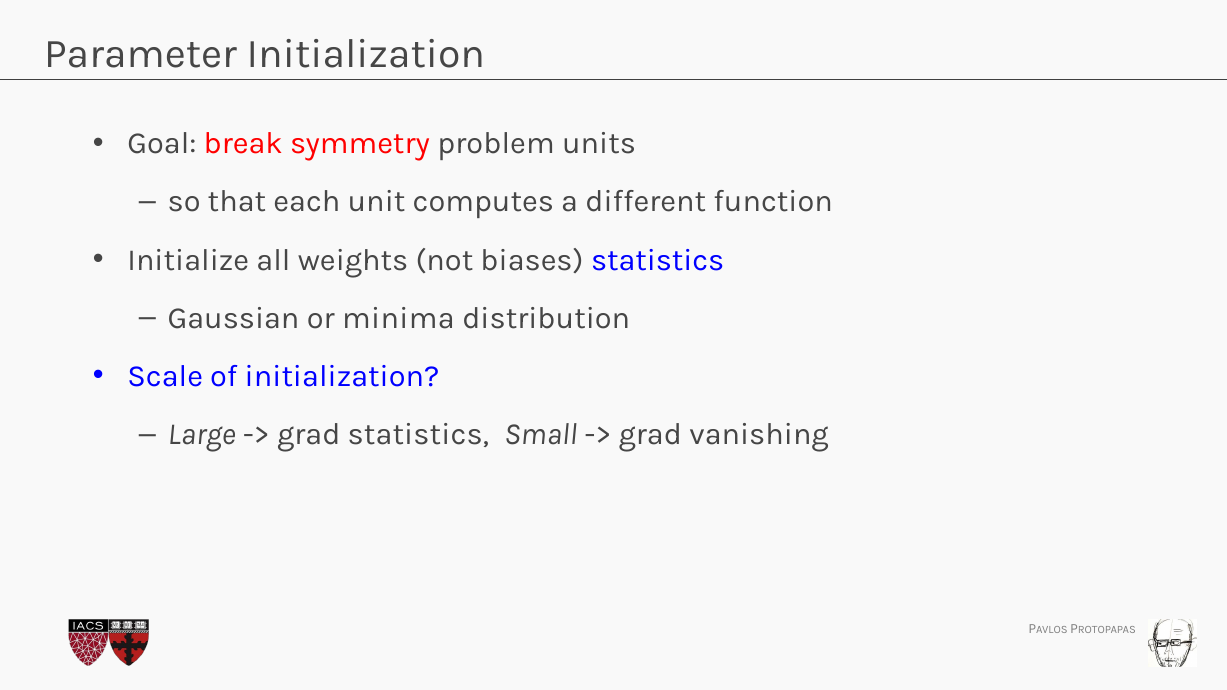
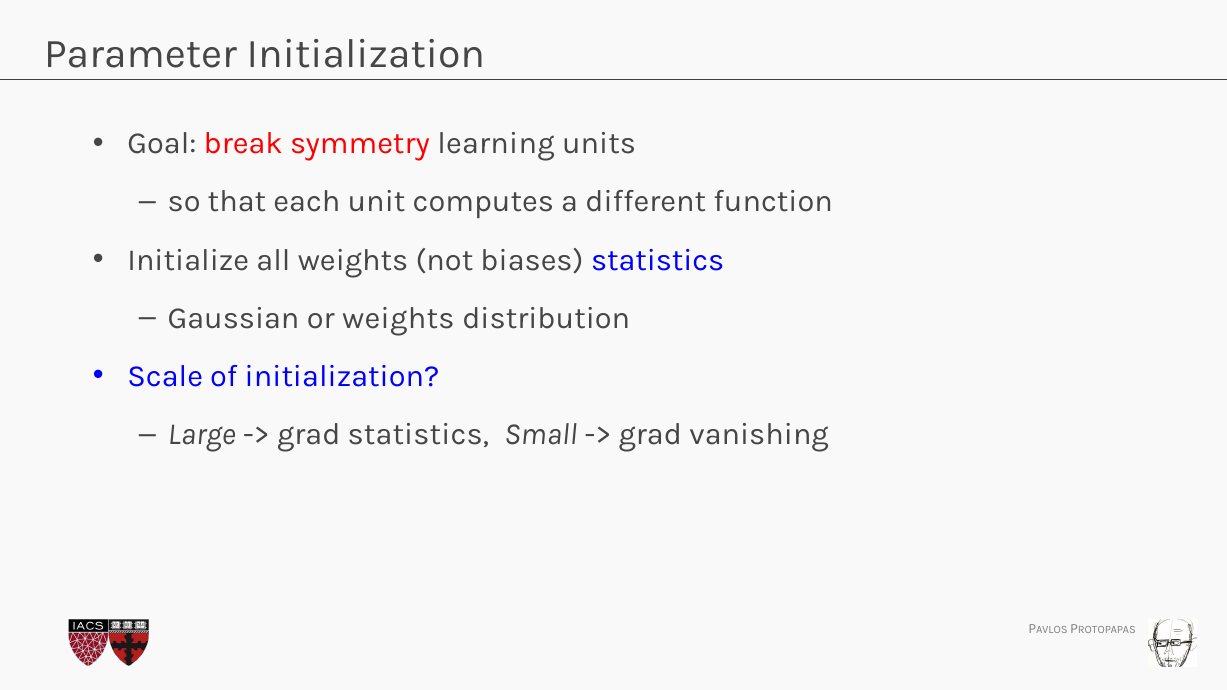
problem: problem -> learning (496, 144)
or minima: minima -> weights (398, 318)
